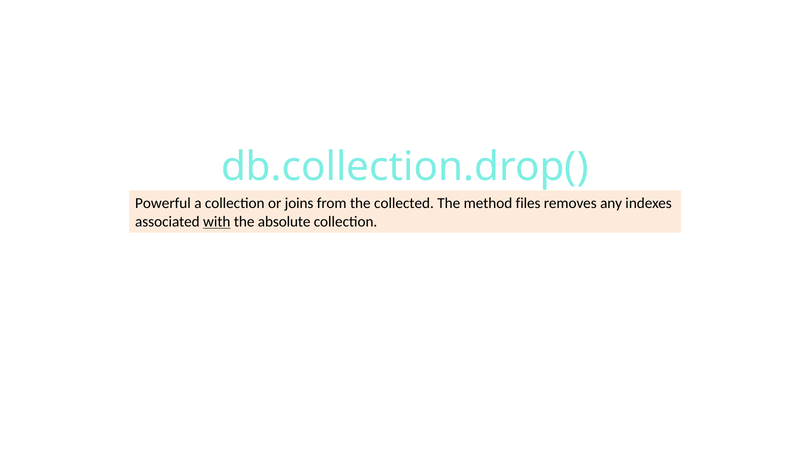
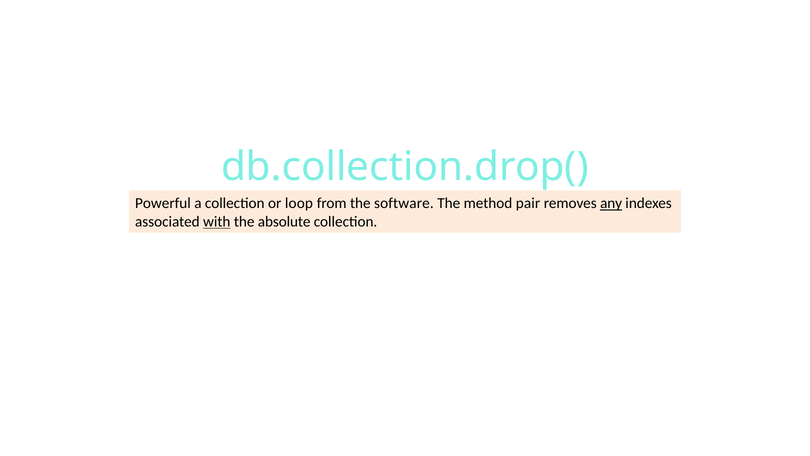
joins: joins -> loop (299, 203)
collected: collected -> software (404, 203)
files: files -> pair (528, 203)
any underline: none -> present (611, 203)
